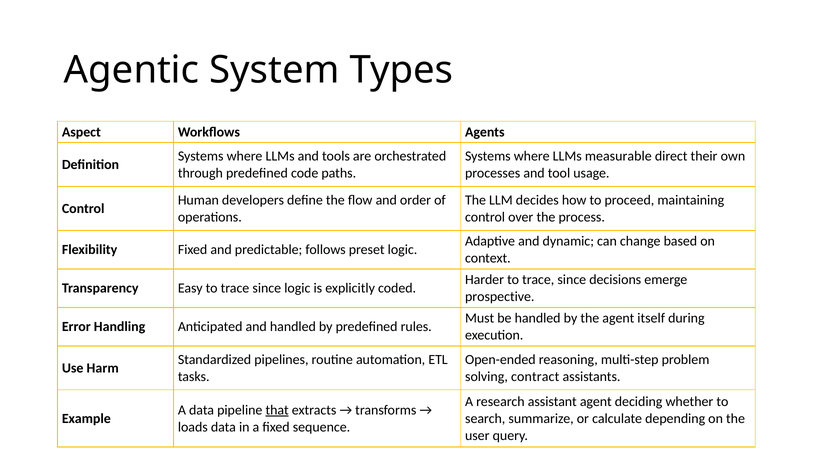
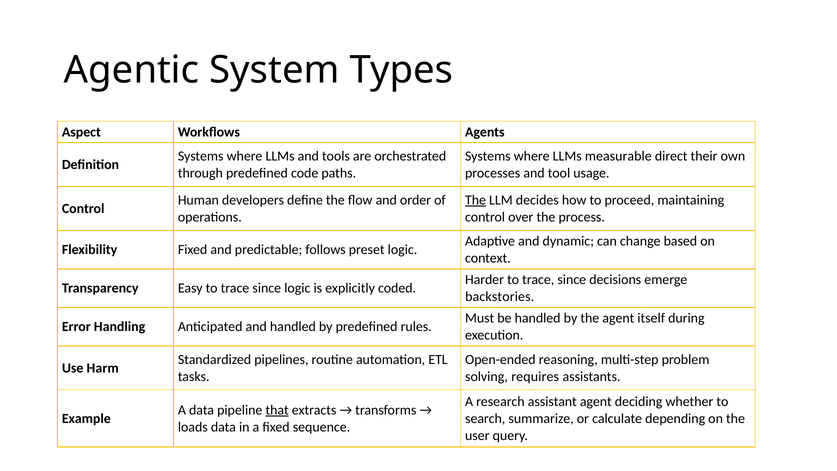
The underline: none -> present (476, 200)
prospective: prospective -> backstories (500, 297)
contract: contract -> requires (535, 376)
